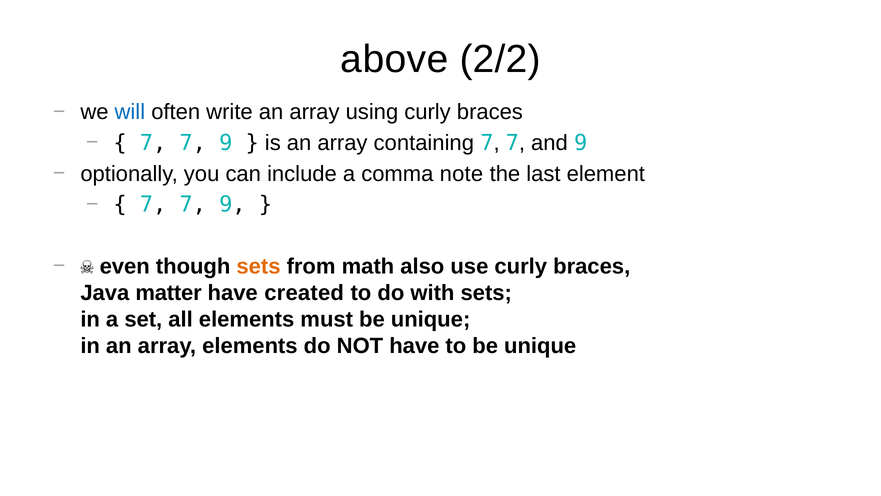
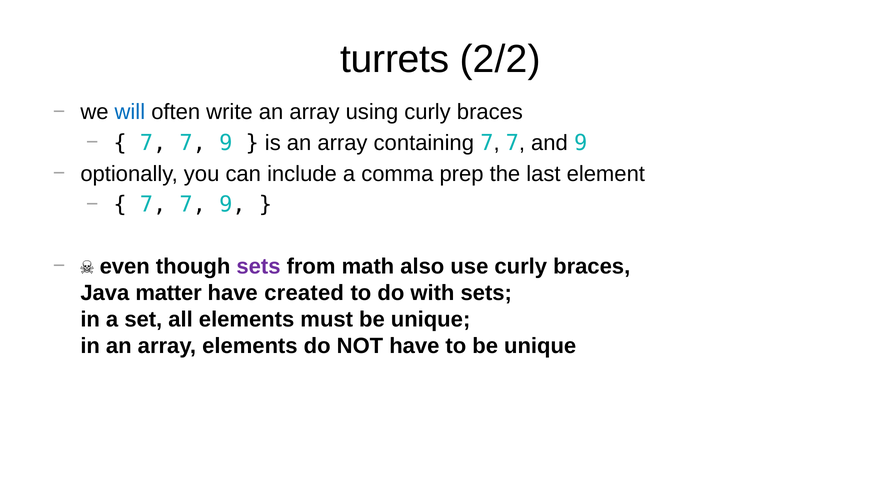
above: above -> turrets (395, 59)
note: note -> prep (462, 174)
sets colour: orange -> purple (259, 266)
